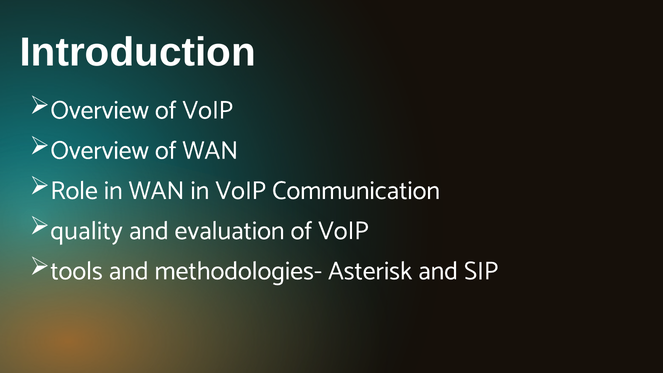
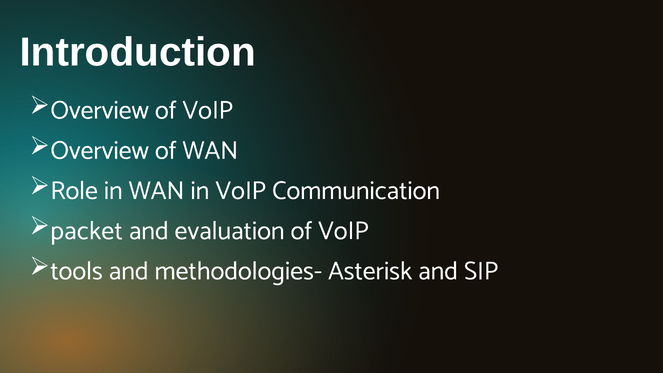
quality: quality -> packet (87, 231)
